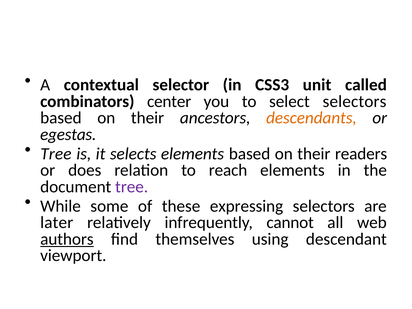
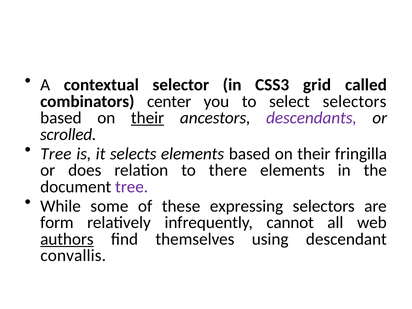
unit: unit -> grid (317, 85)
their underline: none -> present (148, 118)
descendants colour: orange -> purple (311, 118)
egestas: egestas -> scrolled (68, 134)
readers: readers -> fringilla (361, 154)
reach: reach -> there (228, 170)
later: later -> form (57, 223)
viewport: viewport -> convallis (73, 256)
